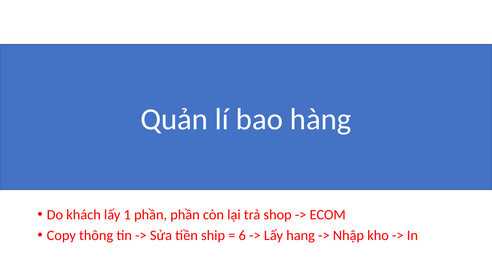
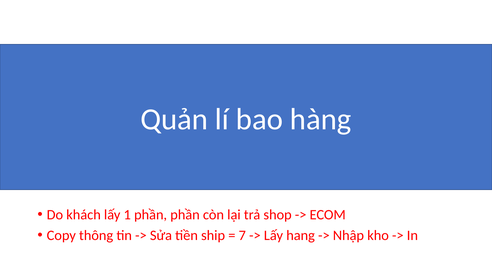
6: 6 -> 7 (242, 235)
